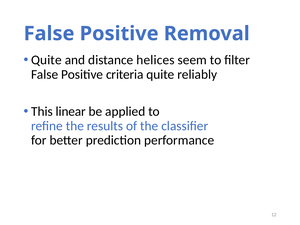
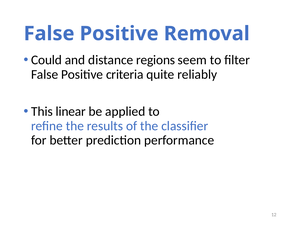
Quite: Quite -> Could (47, 60)
helices: helices -> regions (156, 60)
